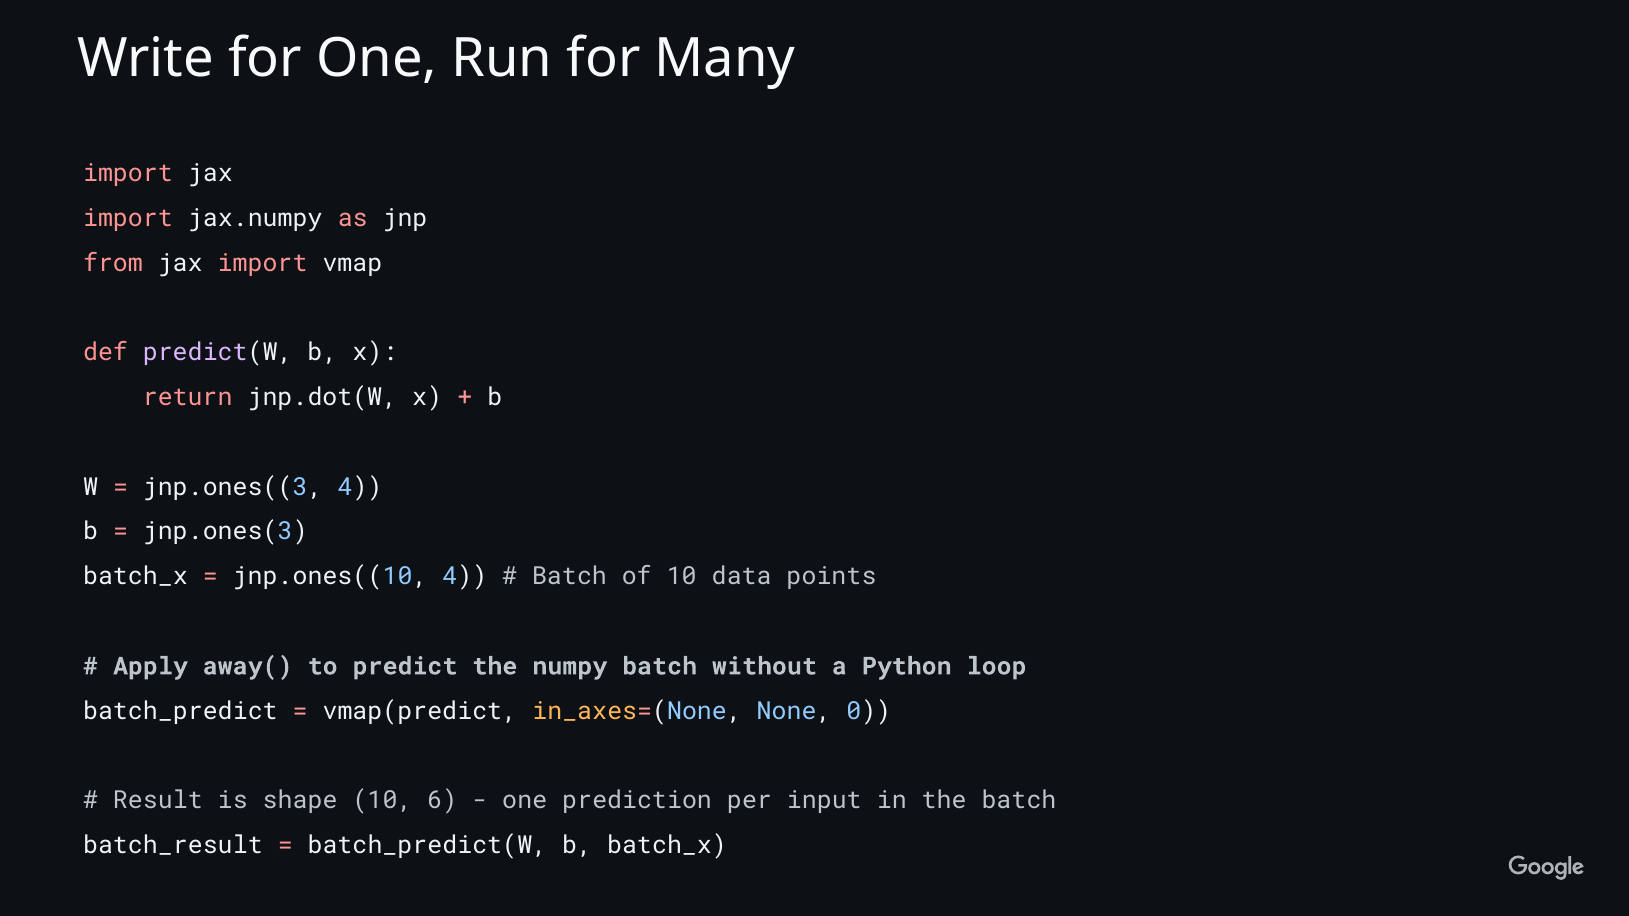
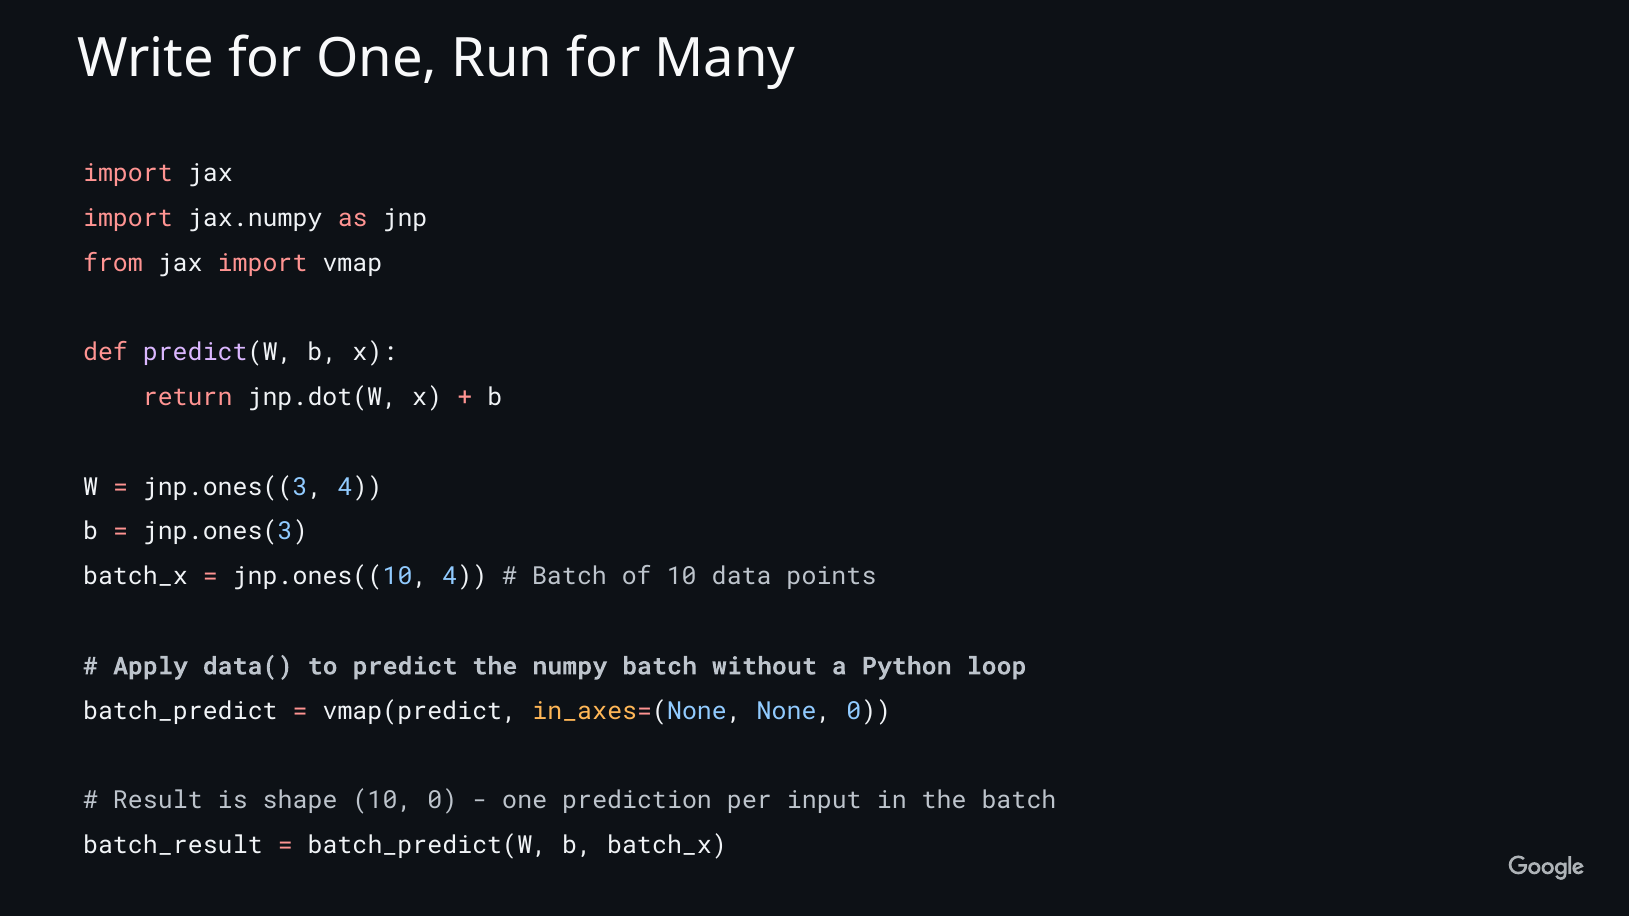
away(: away( -> data( (248, 666)
10 6: 6 -> 0 (442, 801)
